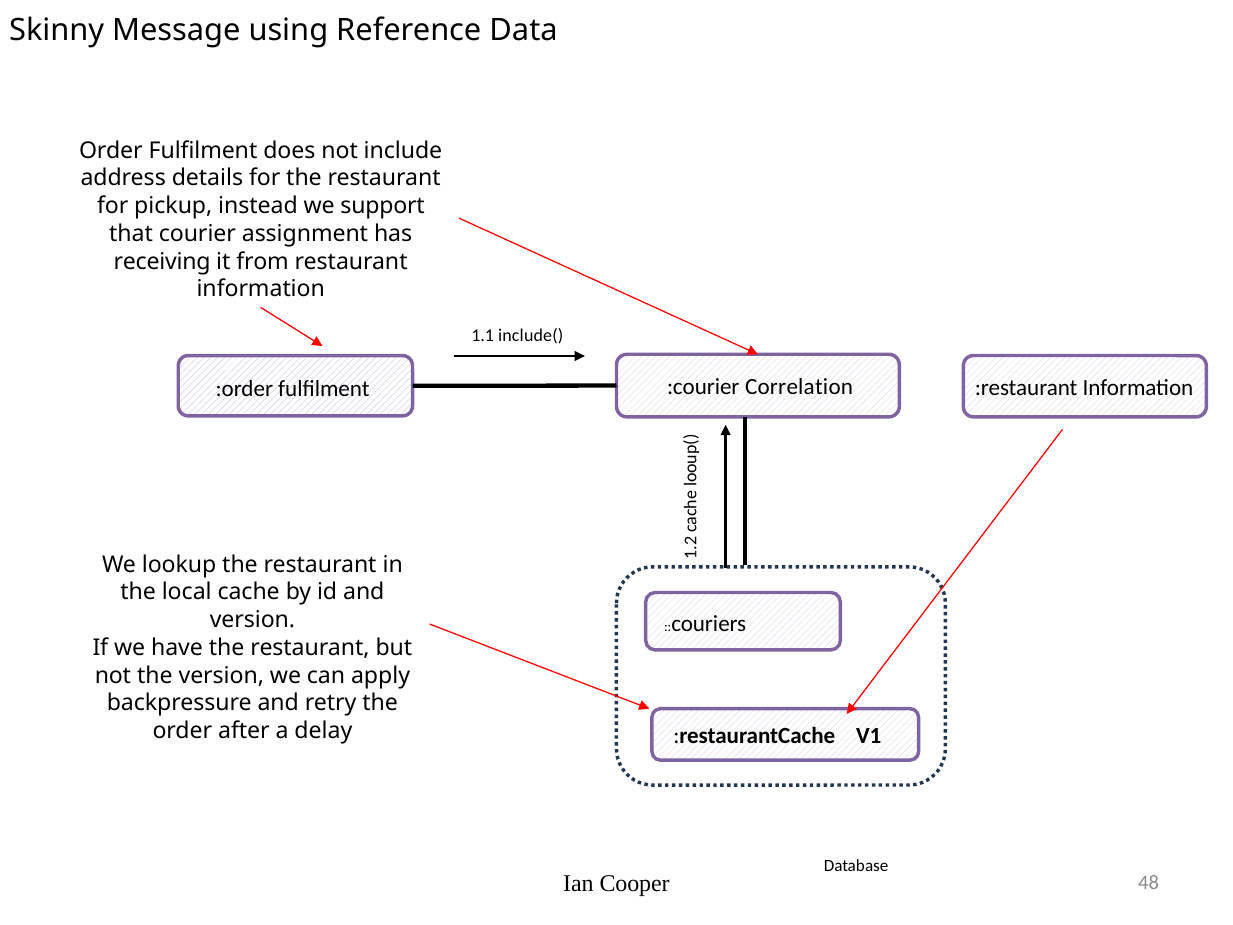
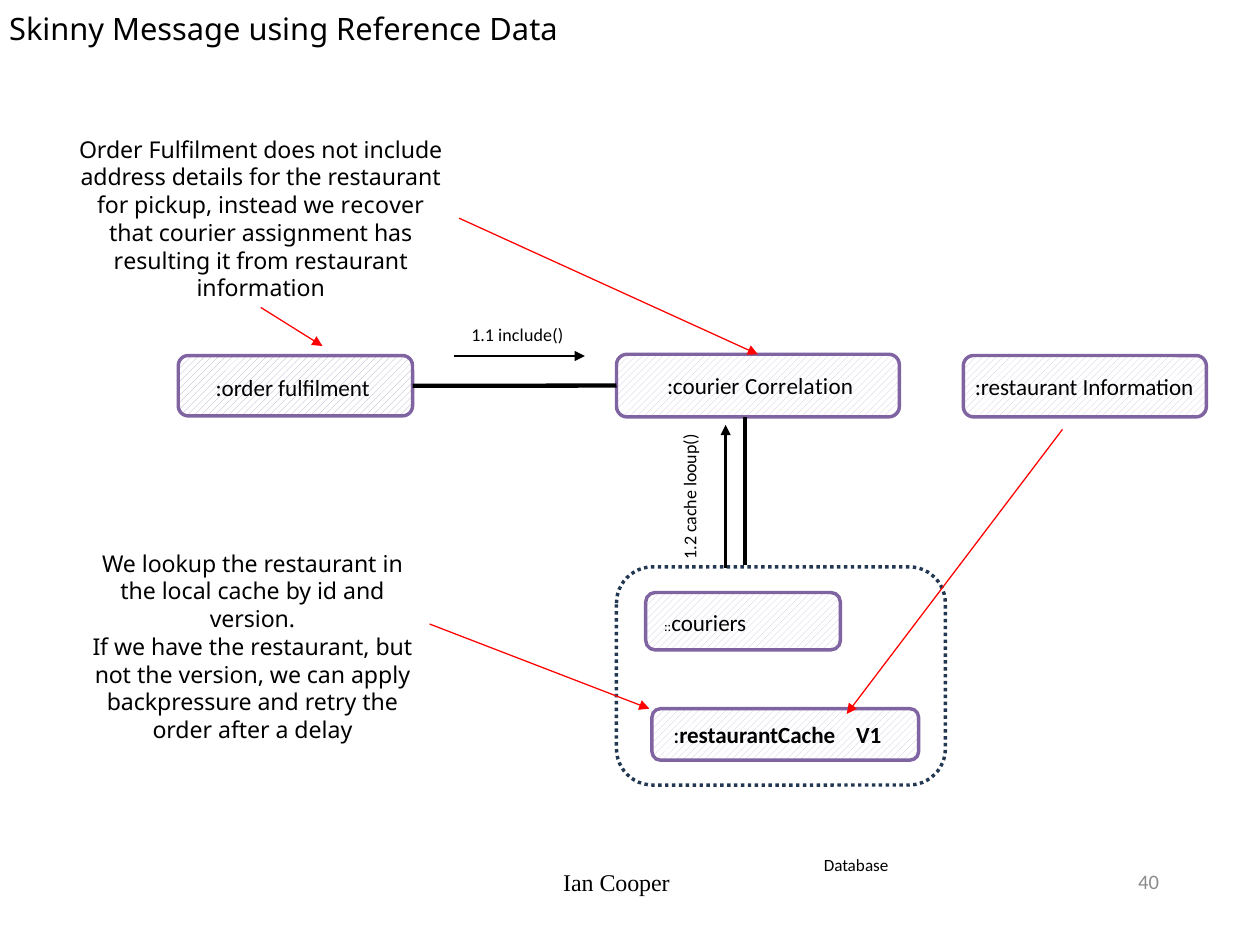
support: support -> recover (382, 206)
receiving: receiving -> resulting (162, 261)
48: 48 -> 40 (1149, 883)
